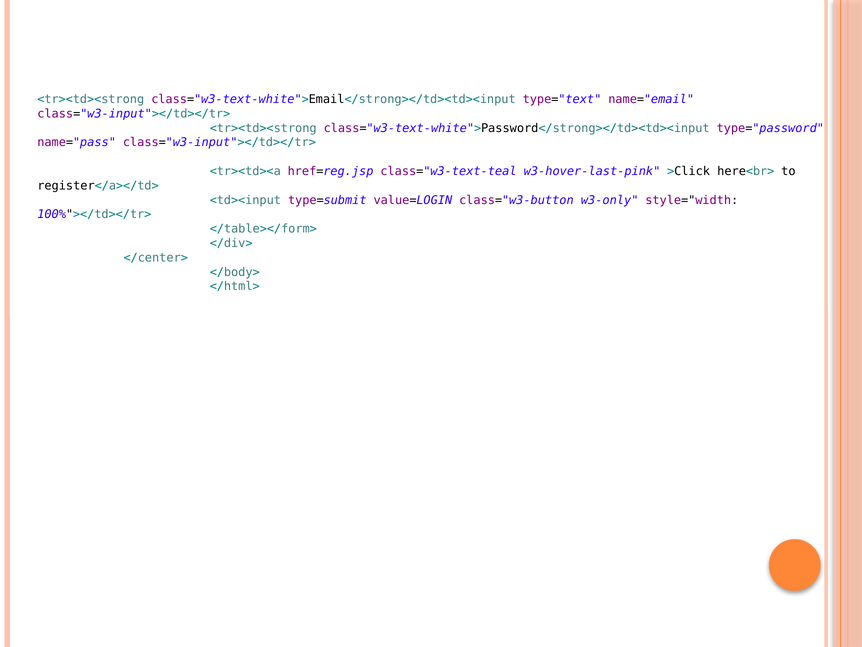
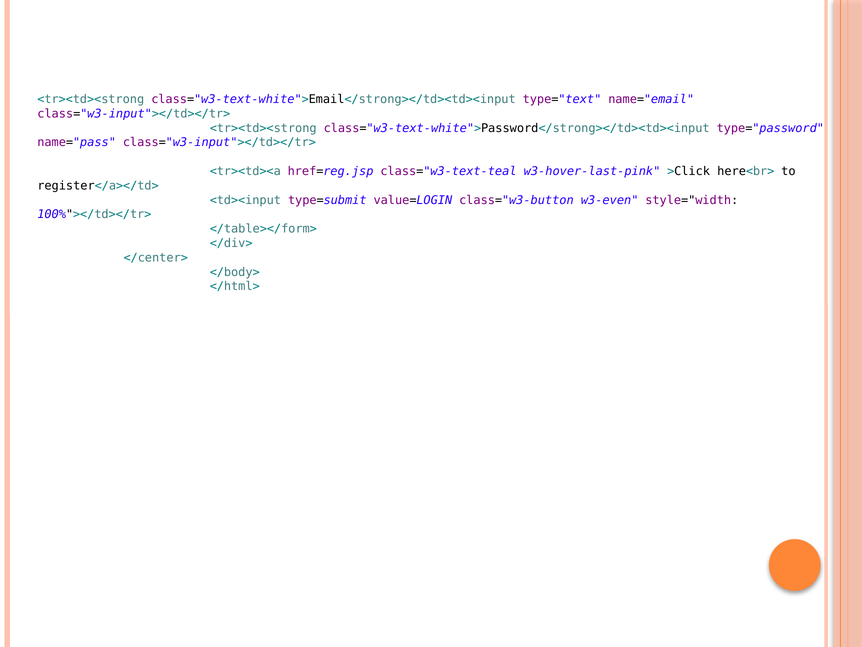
w3-only: w3-only -> w3-even (610, 200)
